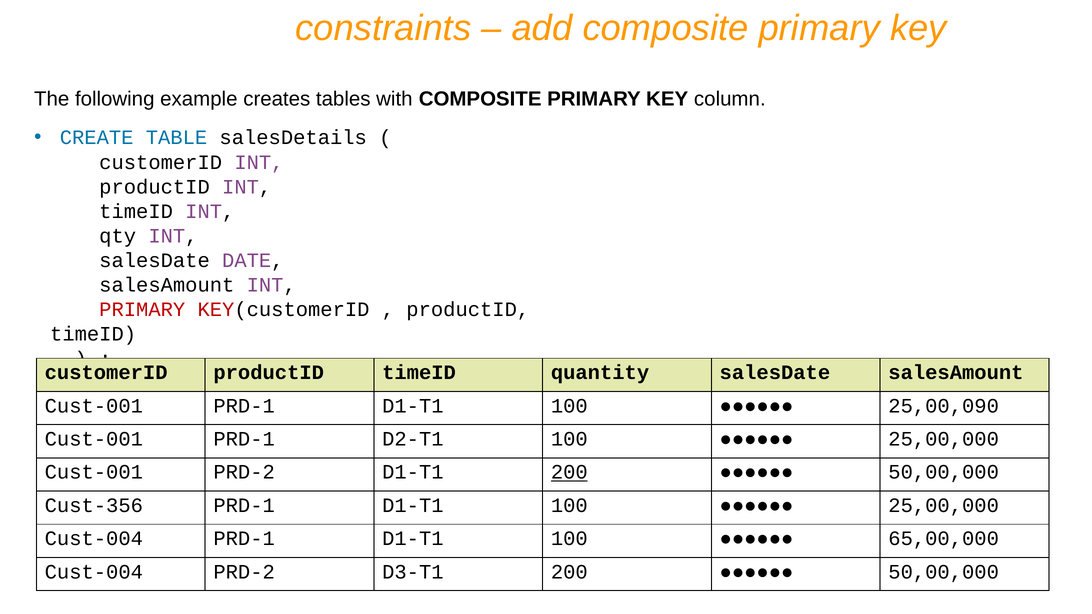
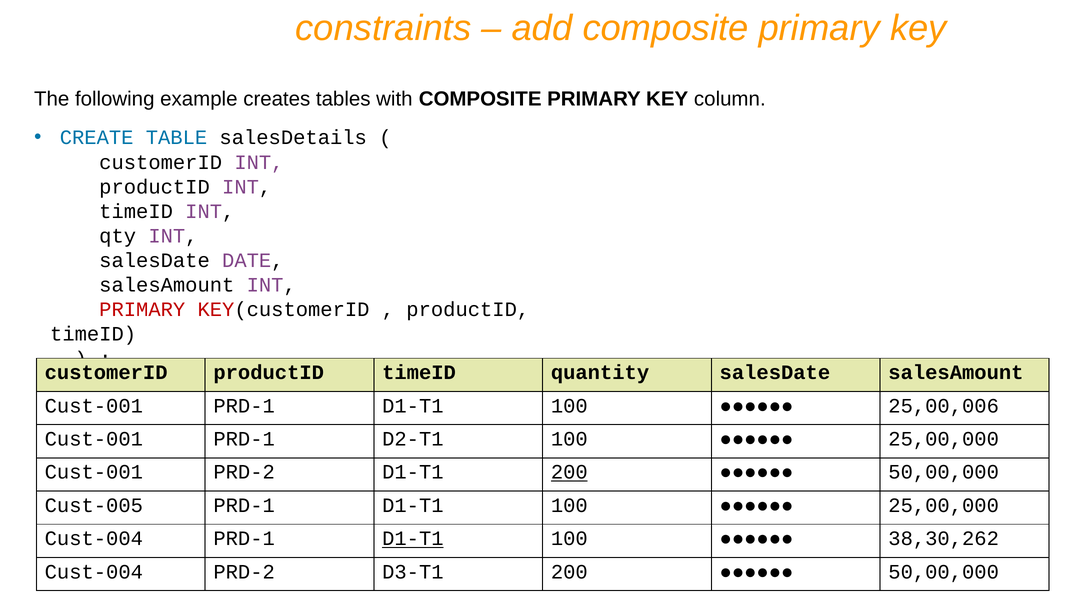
25,00,090: 25,00,090 -> 25,00,006 (944, 406)
Cust-356: Cust-356 -> Cust-005 (94, 506)
D1-T1 underline: none -> present (413, 539)
65,00,000: 65,00,000 -> 38,30,262 (944, 539)
